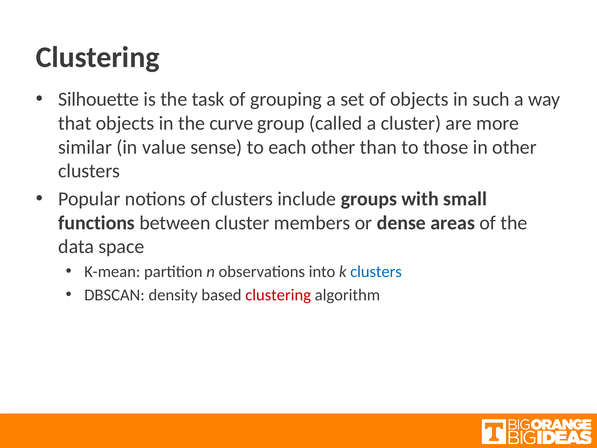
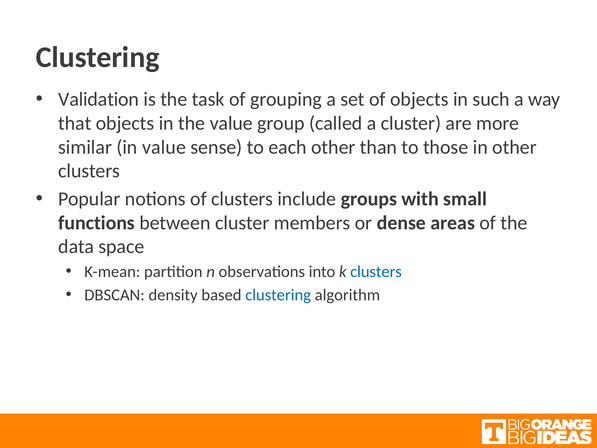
Silhouette: Silhouette -> Validation (99, 99)
the curve: curve -> value (231, 123)
clustering colour: red -> blue (278, 295)
